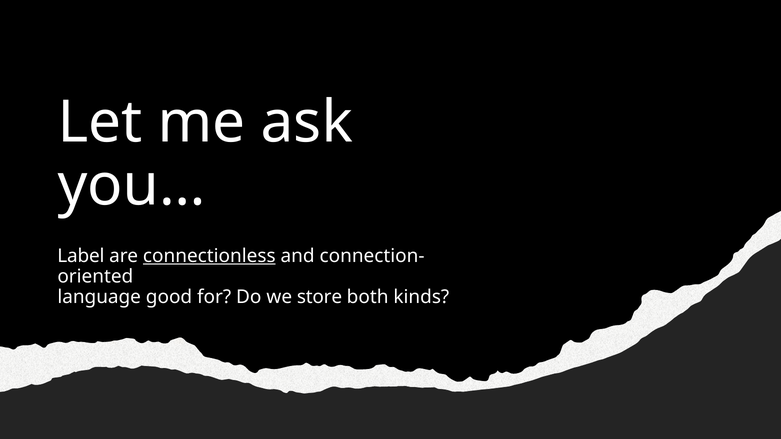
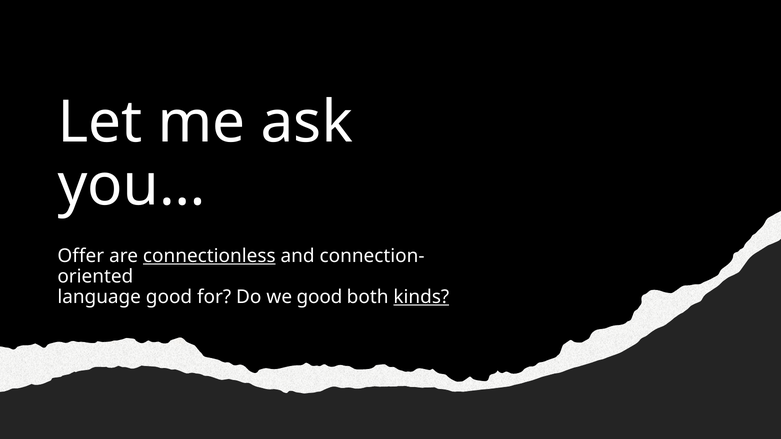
Label: Label -> Offer (81, 256)
we store: store -> good (319, 297)
kinds underline: none -> present (421, 297)
